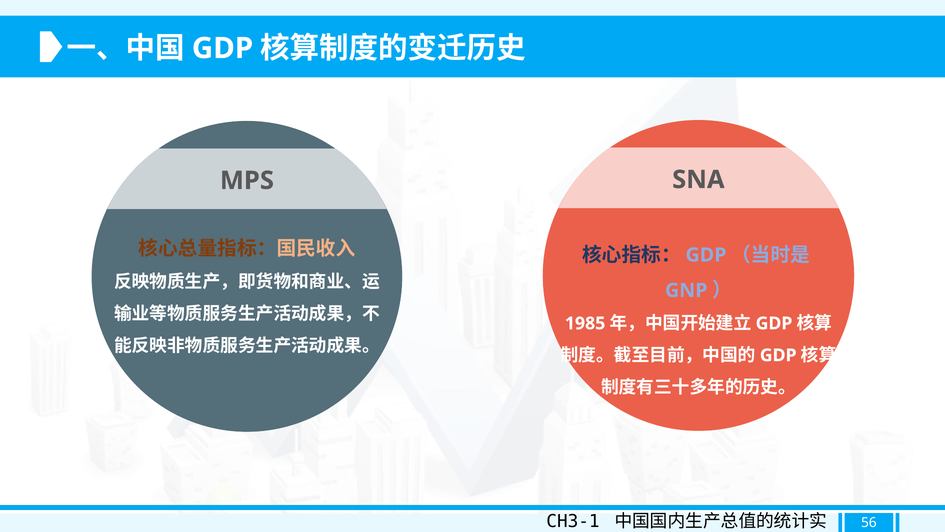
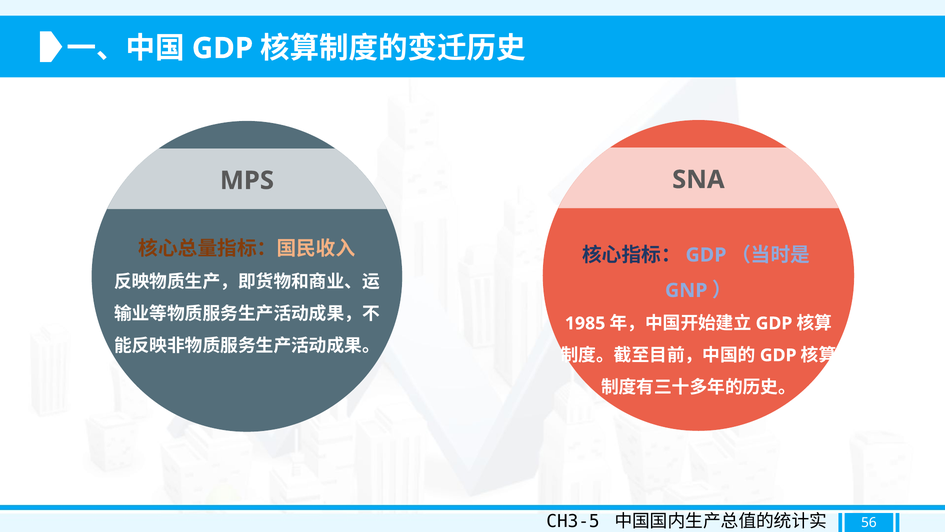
CH3-1: CH3-1 -> CH3-5 (573, 521)
